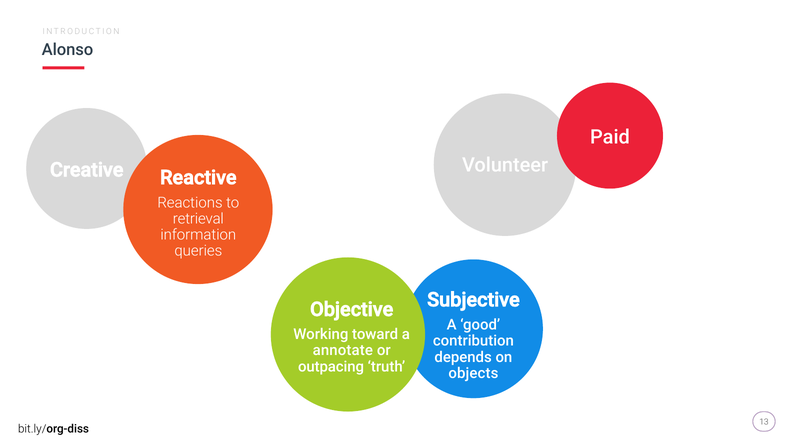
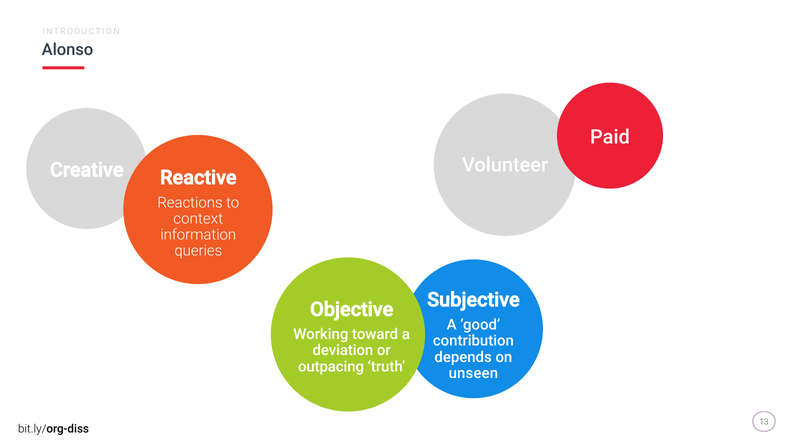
retrieval: retrieval -> context (198, 219)
annotate: annotate -> deviation (343, 351)
objects: objects -> unseen (473, 373)
